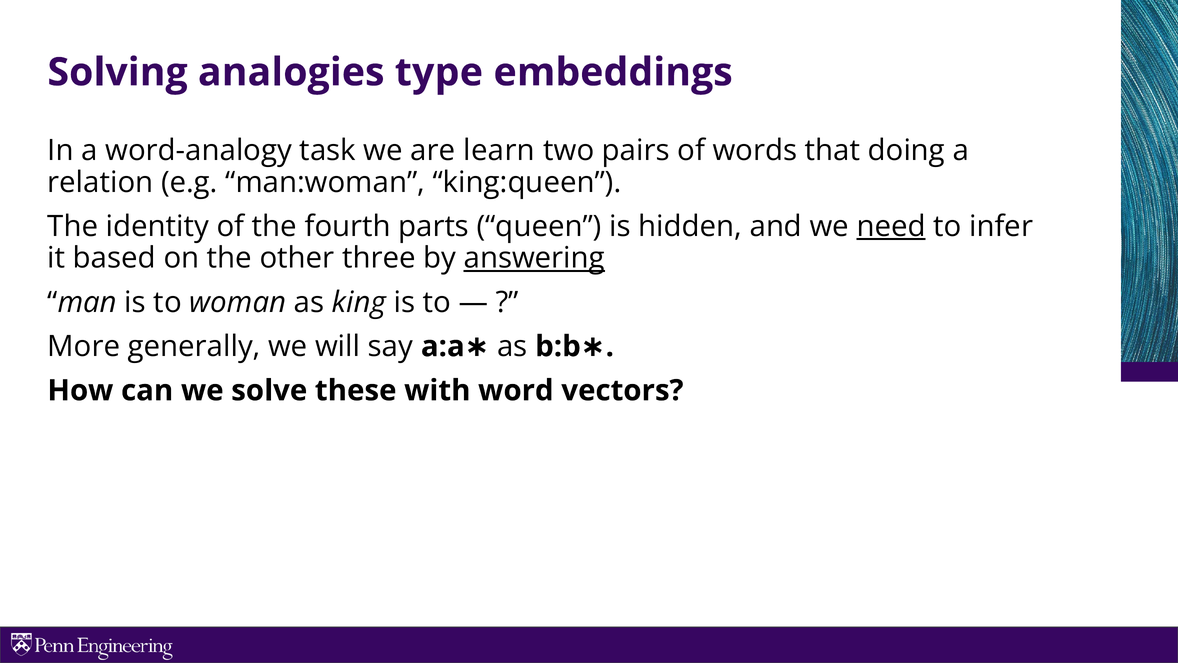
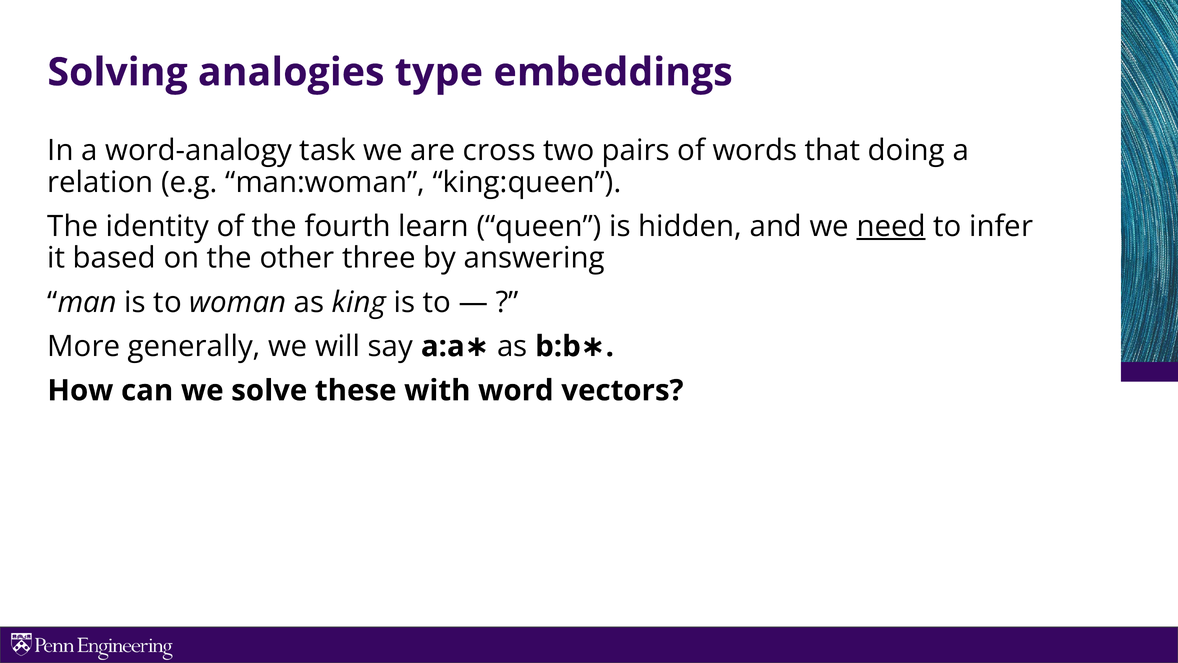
learn: learn -> cross (499, 150)
parts: parts -> learn (434, 226)
answering underline: present -> none (534, 258)
